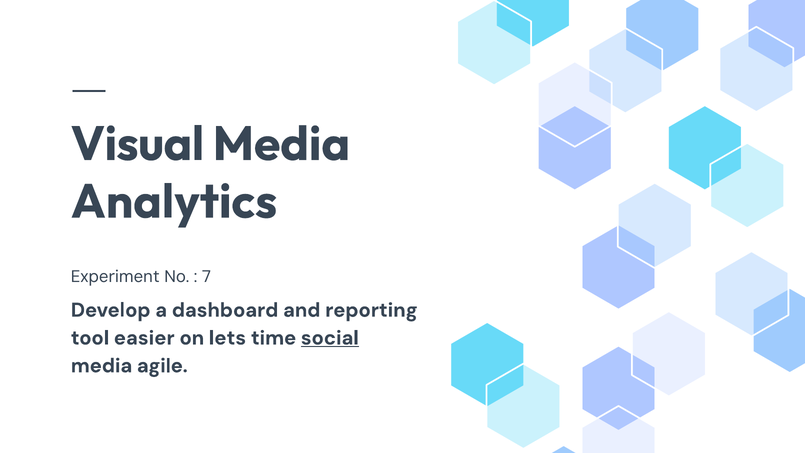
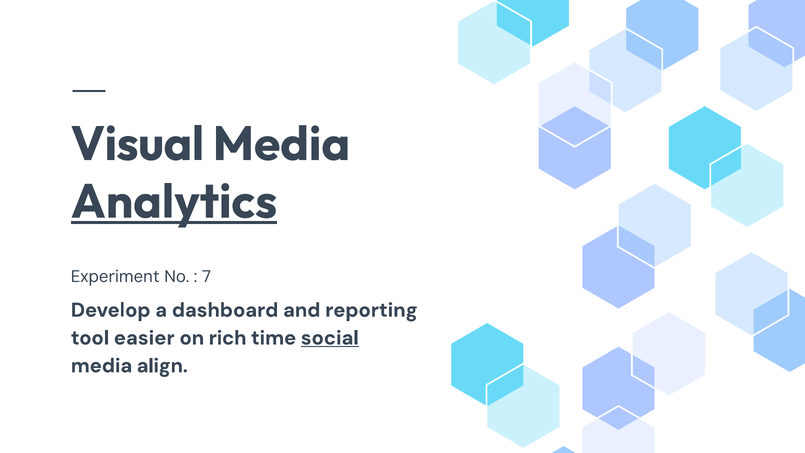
Analytics underline: none -> present (174, 202)
lets: lets -> rich (228, 338)
agile: agile -> align (162, 365)
